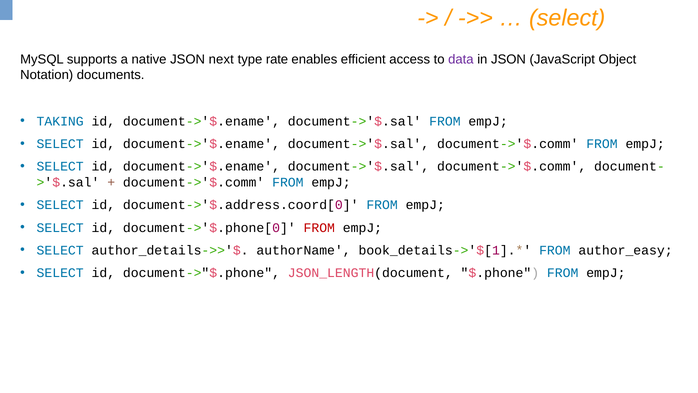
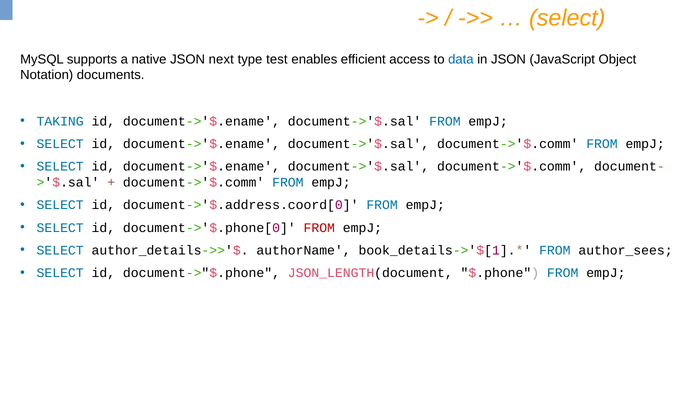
rate: rate -> test (277, 59)
data colour: purple -> blue (461, 59)
author_easy: author_easy -> author_sees (626, 250)
